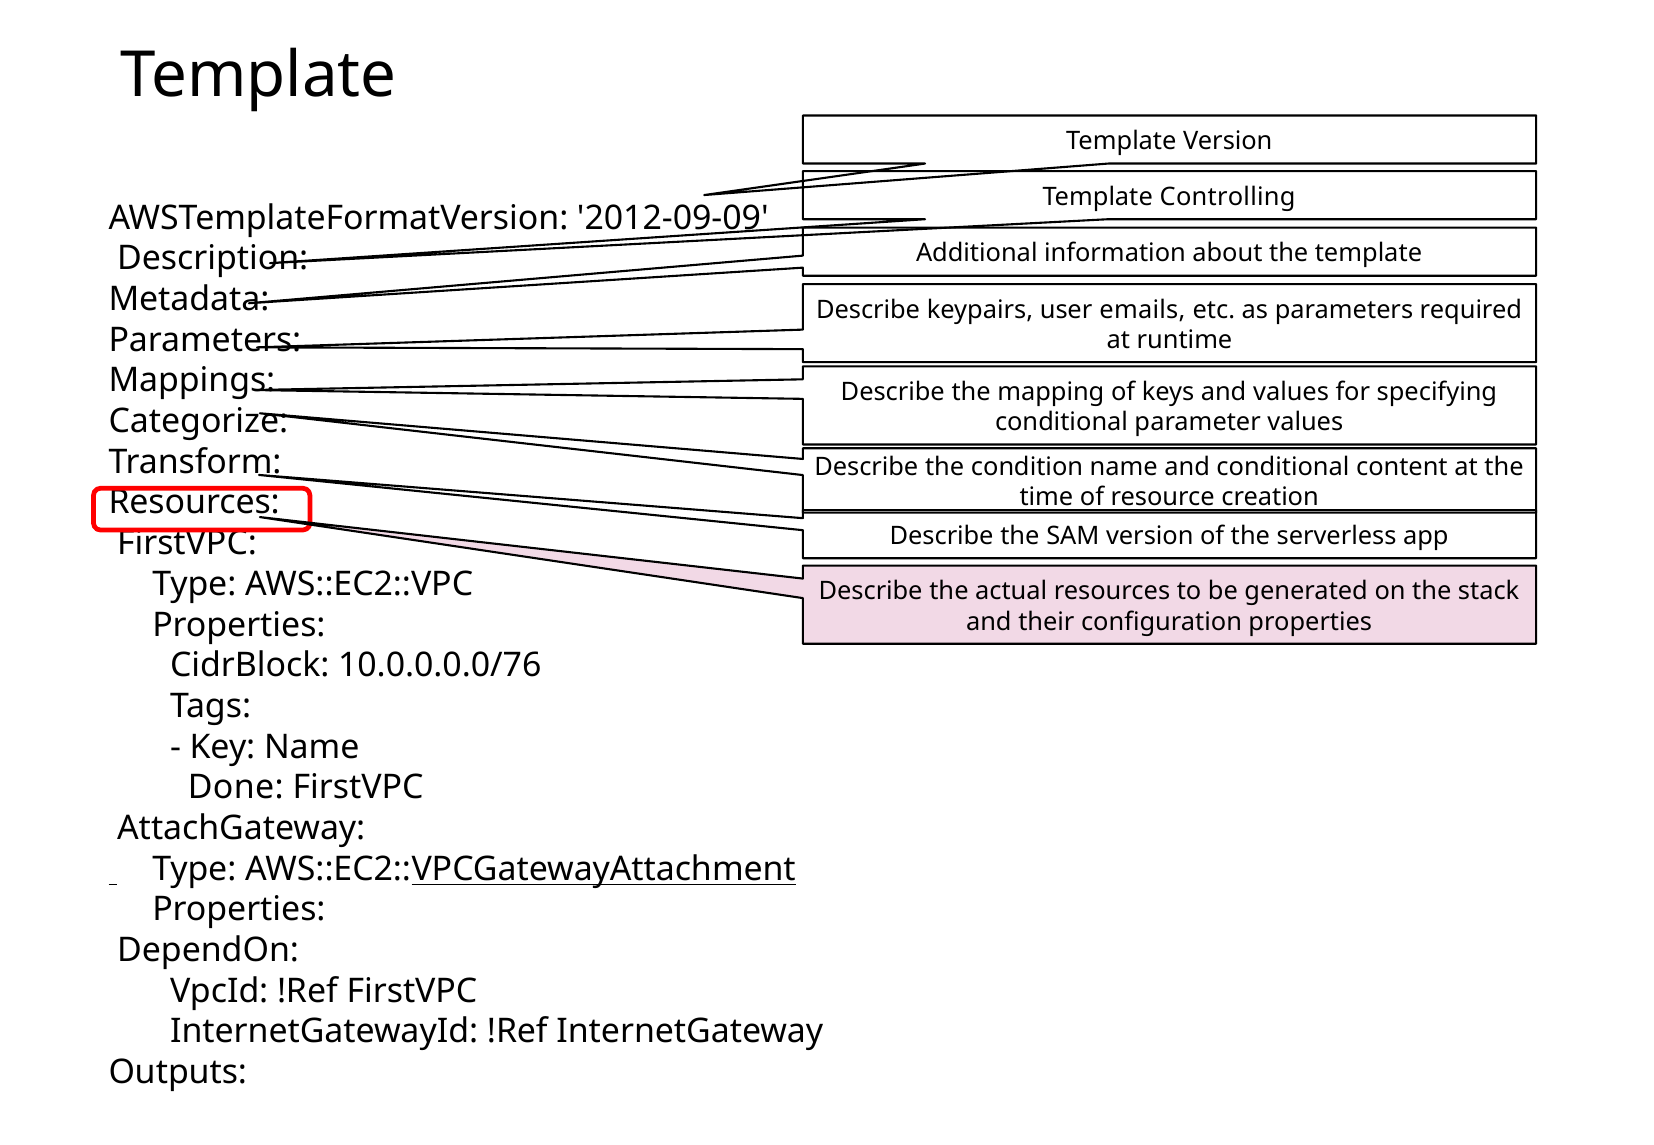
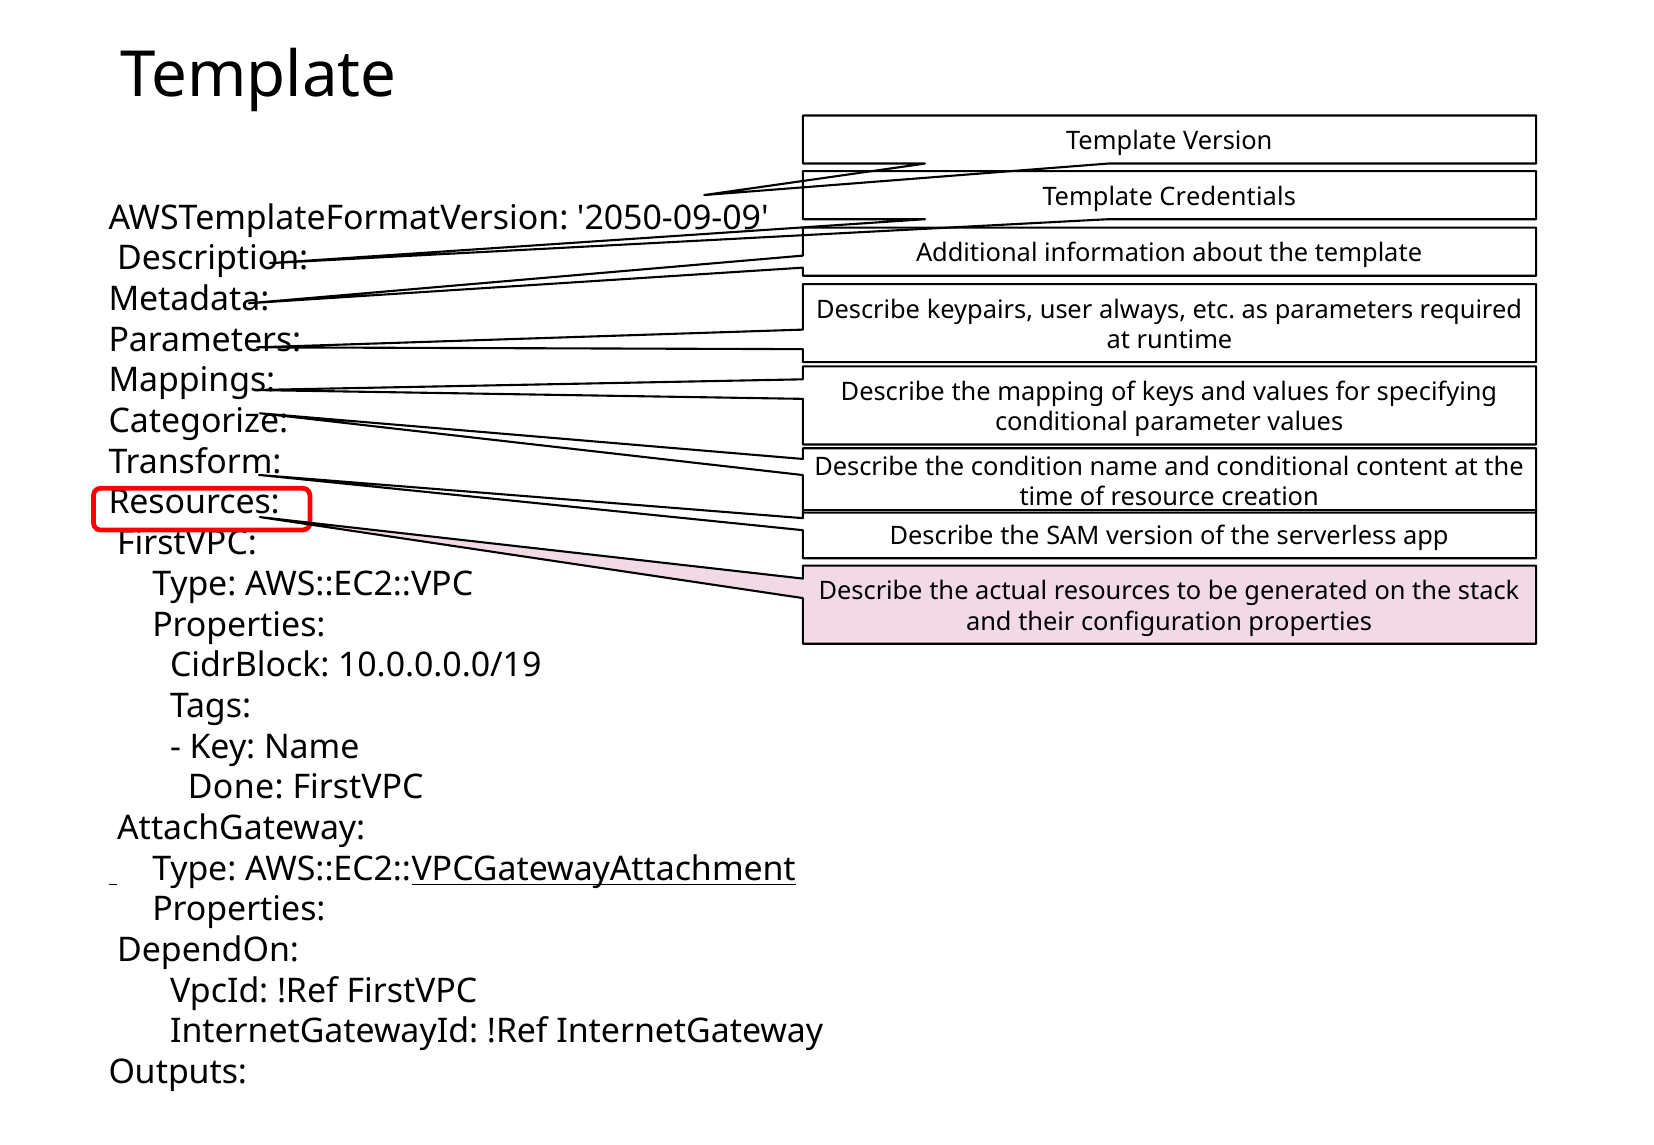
Controlling: Controlling -> Credentials (1228, 197)
2012-09-09: 2012-09-09 -> 2050-09-09 (673, 218)
emails: emails -> always (1143, 310)
10.0.0.0.0/76: 10.0.0.0.0/76 -> 10.0.0.0.0/19 (440, 666)
